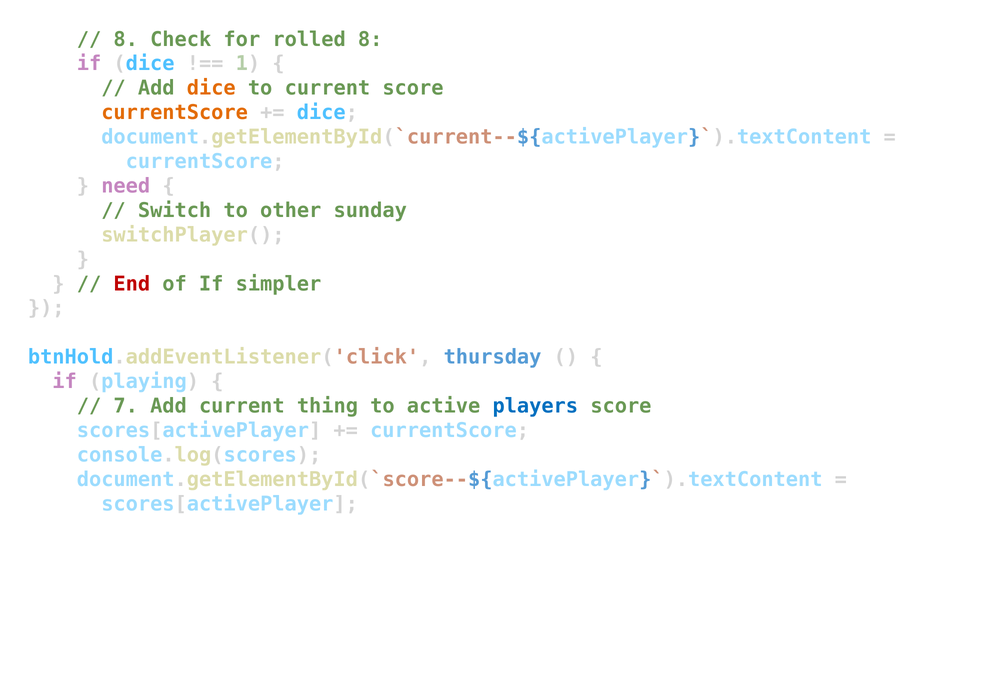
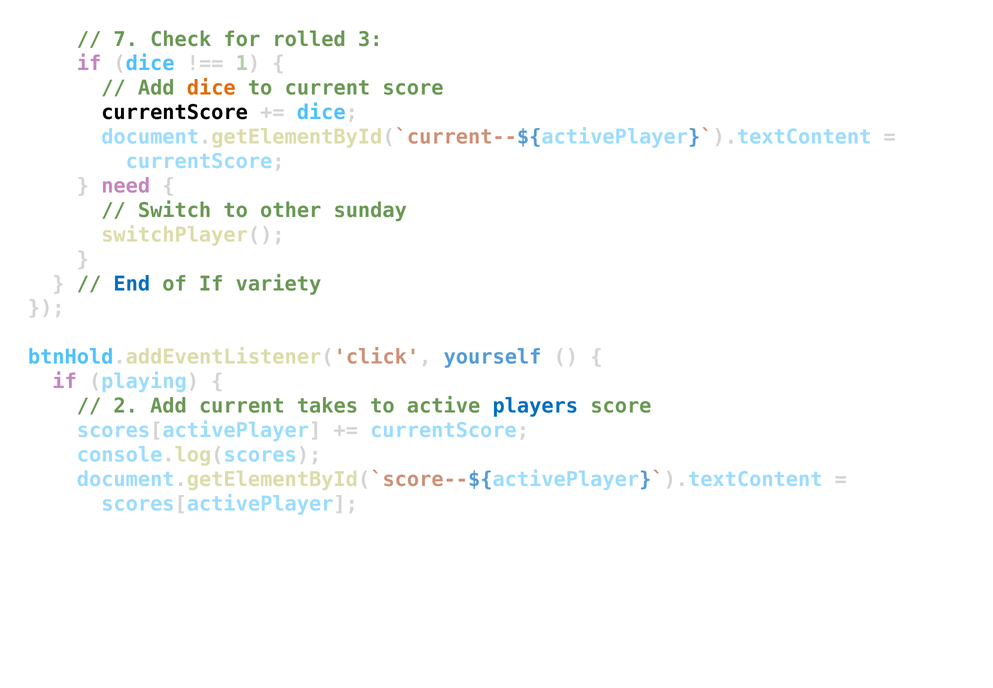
8: 8 -> 7 (126, 39)
rolled 8: 8 -> 3 (370, 39)
currentScore colour: orange -> black (175, 113)
End colour: red -> blue (132, 284)
simpler: simpler -> variety (278, 284)
thursday: thursday -> yourself (493, 357)
7: 7 -> 2 (126, 406)
thing: thing -> takes (327, 406)
